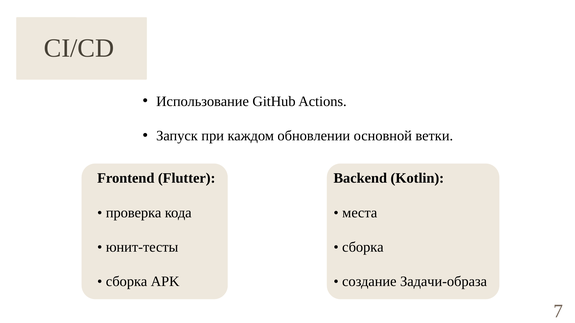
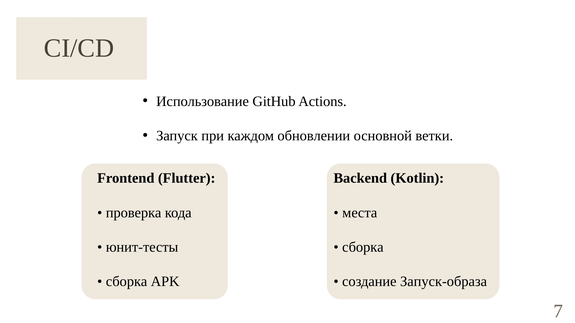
Задачи-образа: Задачи-образа -> Запуск-образа (444, 282)
